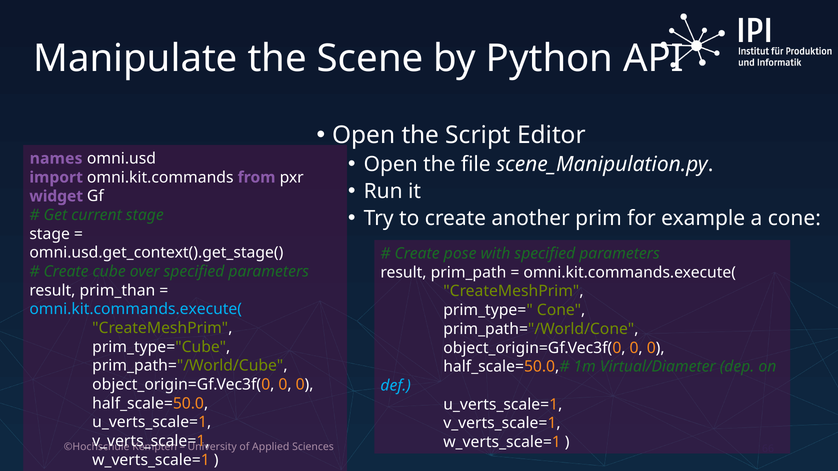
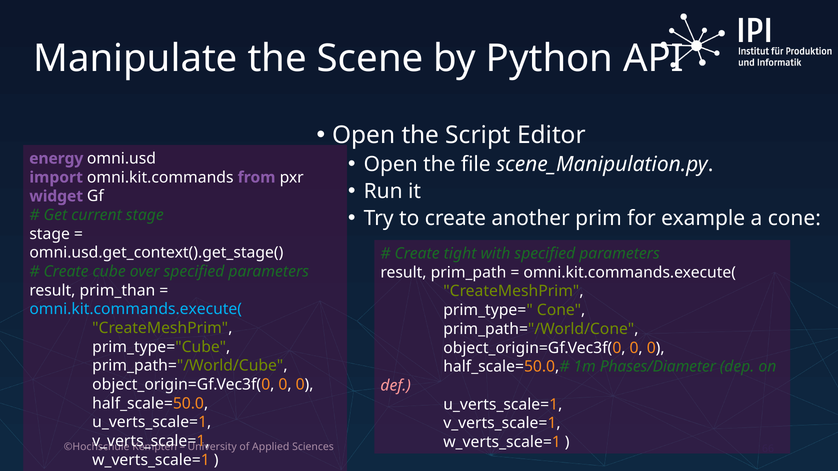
names: names -> energy (56, 159)
pose: pose -> tight (460, 254)
Virtual/Diameter: Virtual/Diameter -> Phases/Diameter (658, 367)
def colour: light blue -> pink (396, 386)
